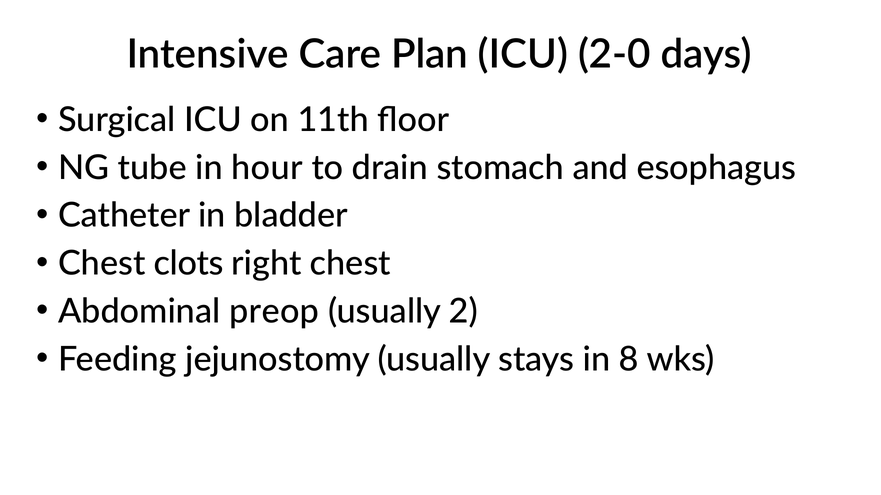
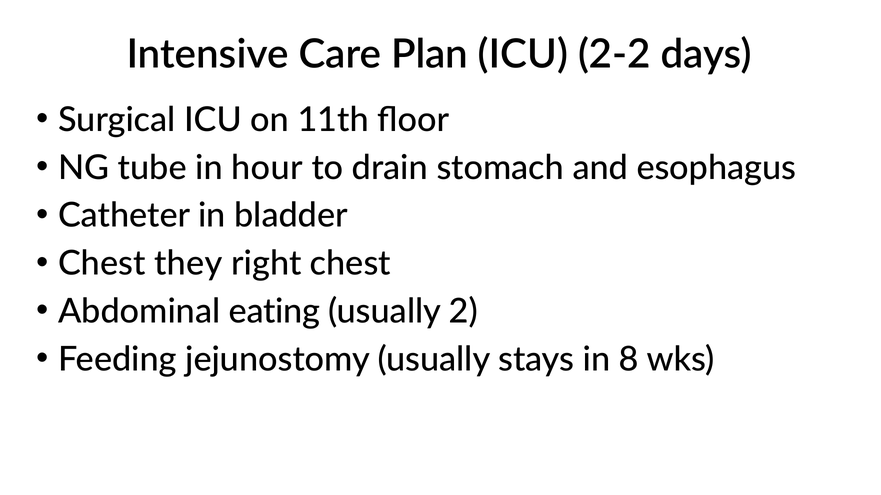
2-0: 2-0 -> 2-2 (614, 55)
clots: clots -> they (188, 264)
preop: preop -> eating (275, 312)
